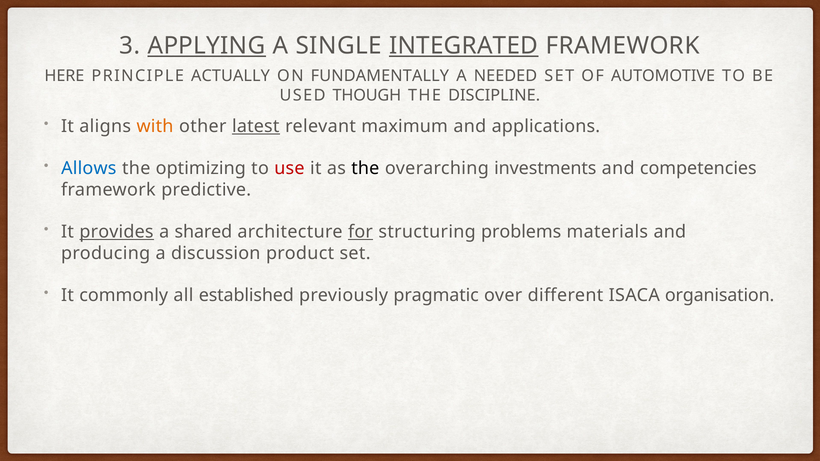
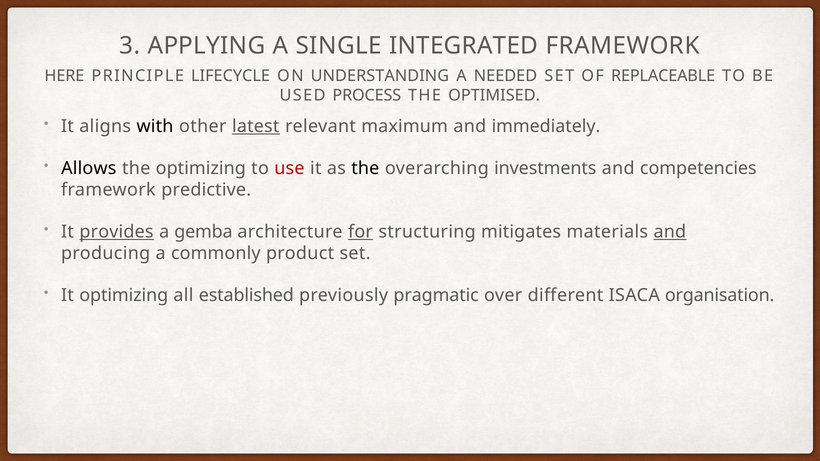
APPLYING underline: present -> none (207, 46)
INTEGRATED underline: present -> none (464, 46)
ACTUALLY: ACTUALLY -> LIFECYCLE (231, 76)
FUNDAMENTALLY: FUNDAMENTALLY -> UNDERSTANDING (380, 76)
AUTOMOTIVE: AUTOMOTIVE -> REPLACEABLE (663, 76)
THOUGH: THOUGH -> PROCESS (367, 95)
DISCIPLINE: DISCIPLINE -> OPTIMISED (494, 95)
with colour: orange -> black (155, 126)
applications: applications -> immediately (546, 126)
Allows colour: blue -> black (89, 168)
shared: shared -> gemba (203, 232)
problems: problems -> mitigates (521, 232)
and underline: none -> present (670, 232)
discussion: discussion -> commonly (216, 254)
It commonly: commonly -> optimizing (124, 296)
